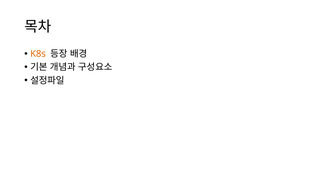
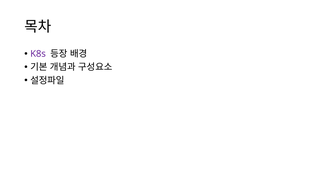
K8s colour: orange -> purple (38, 54)
